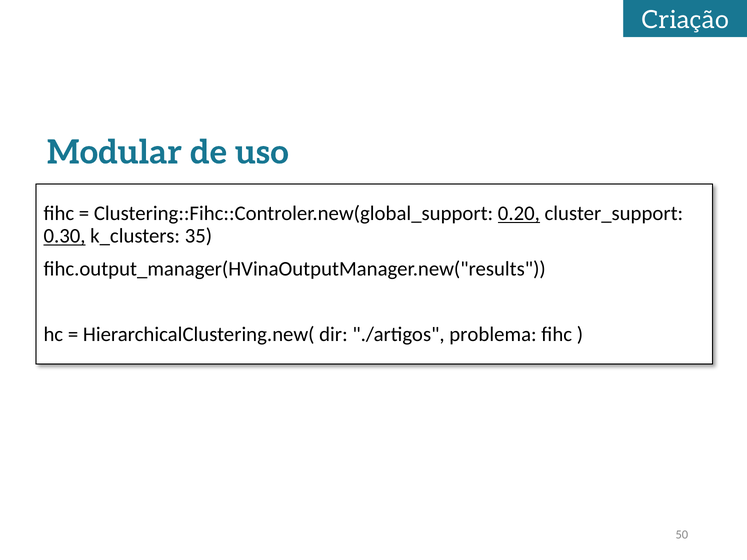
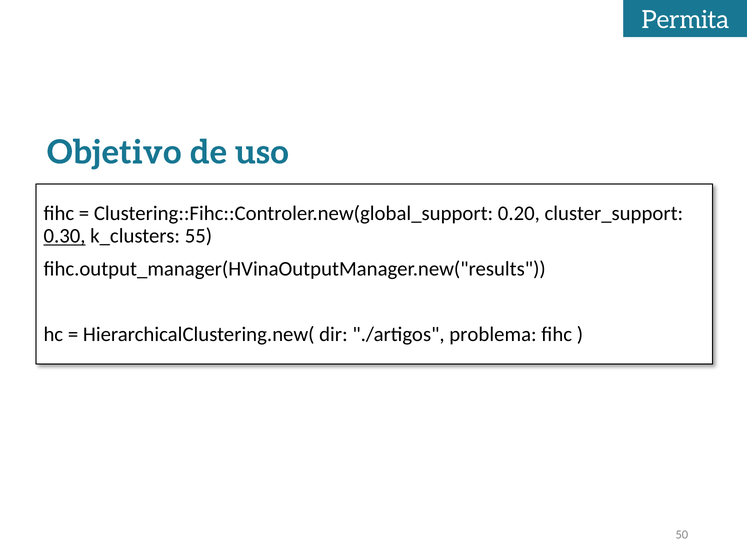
Criação: Criação -> Permita (686, 20)
Modular: Modular -> Objetivo (114, 153)
0.20 underline: present -> none (519, 214)
35: 35 -> 55 (198, 236)
